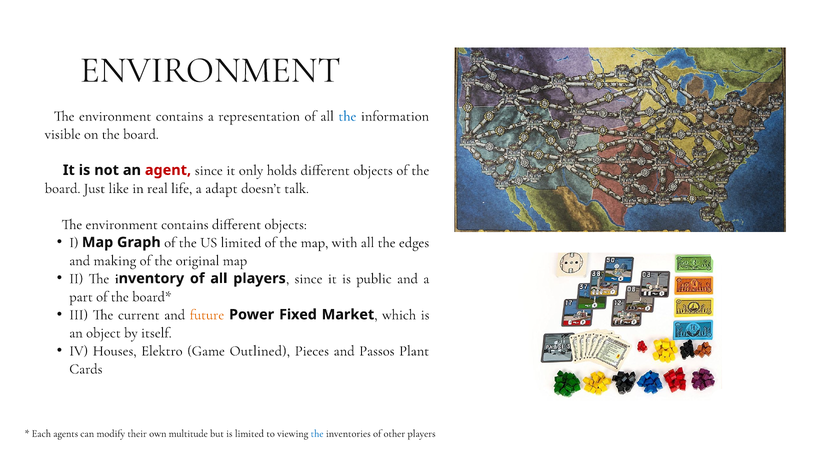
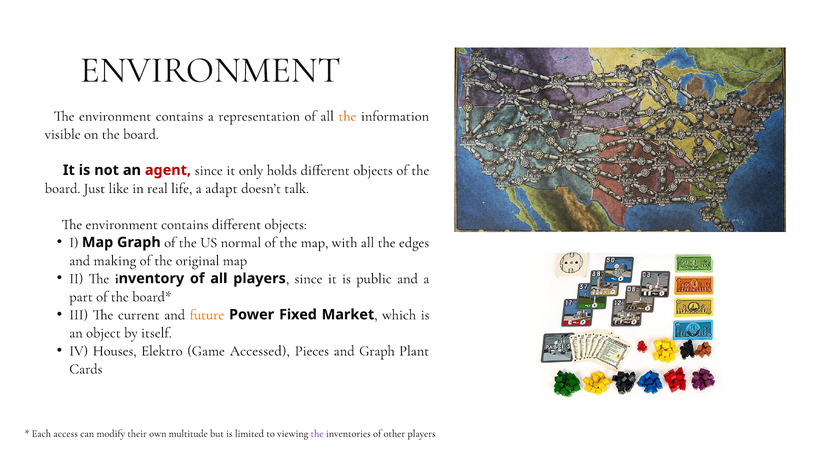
the colour: blue -> orange (347, 116)
US limited: limited -> normal (241, 242)
Outlined: Outlined -> Accessed (260, 351)
and Passos: Passos -> Graph (377, 351)
agents: agents -> access (66, 433)
the colour: blue -> purple (317, 433)
